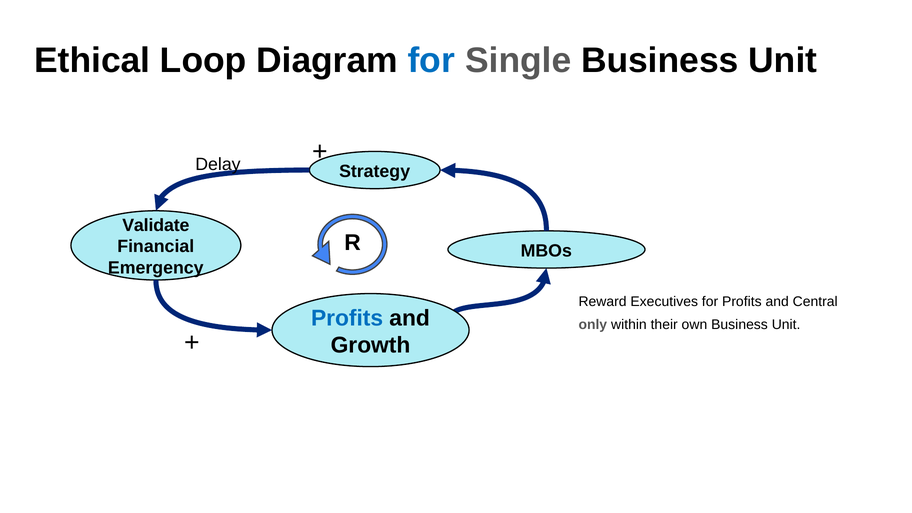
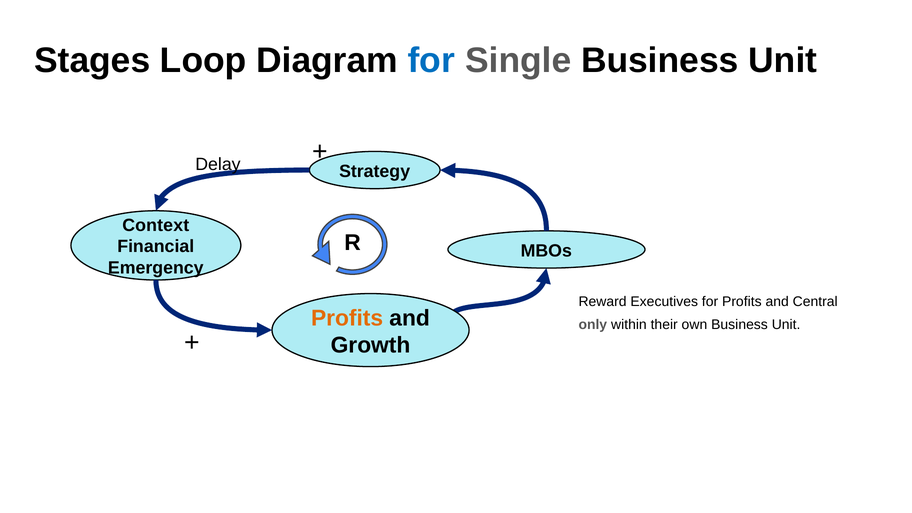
Ethical: Ethical -> Stages (92, 61)
Validate: Validate -> Context (156, 225)
Profits colour: blue -> orange (347, 318)
